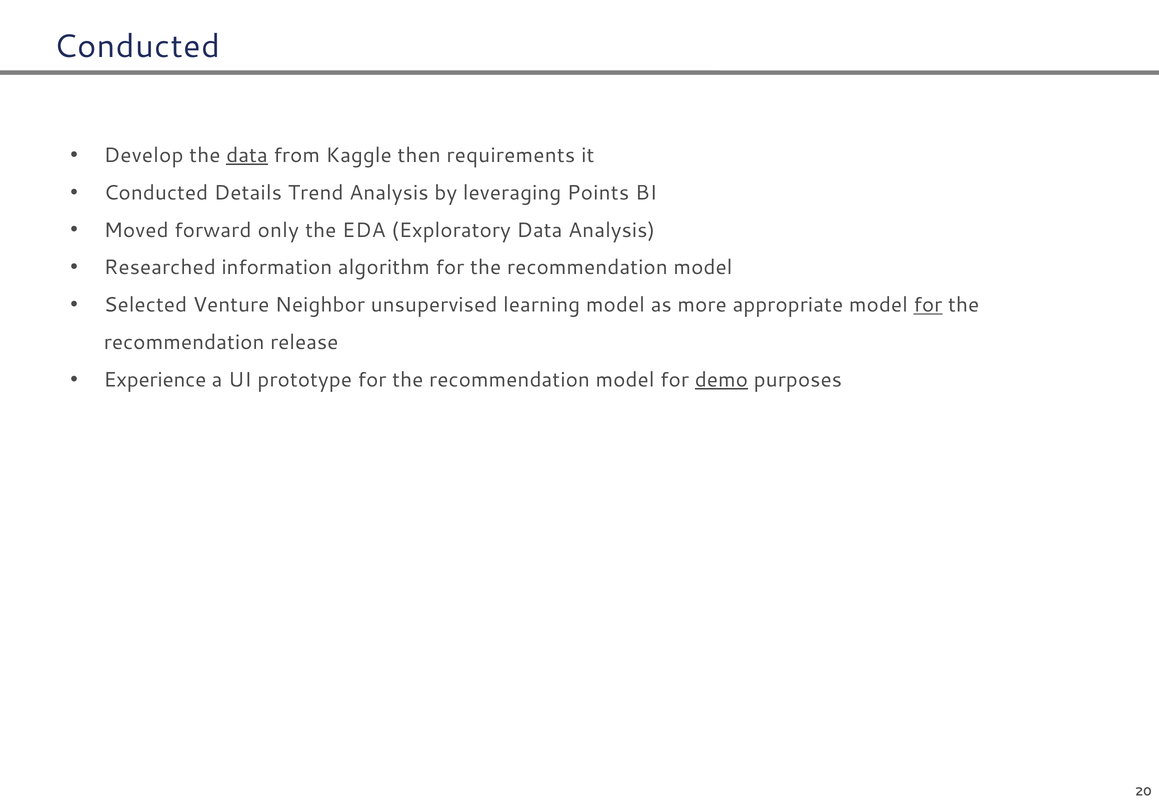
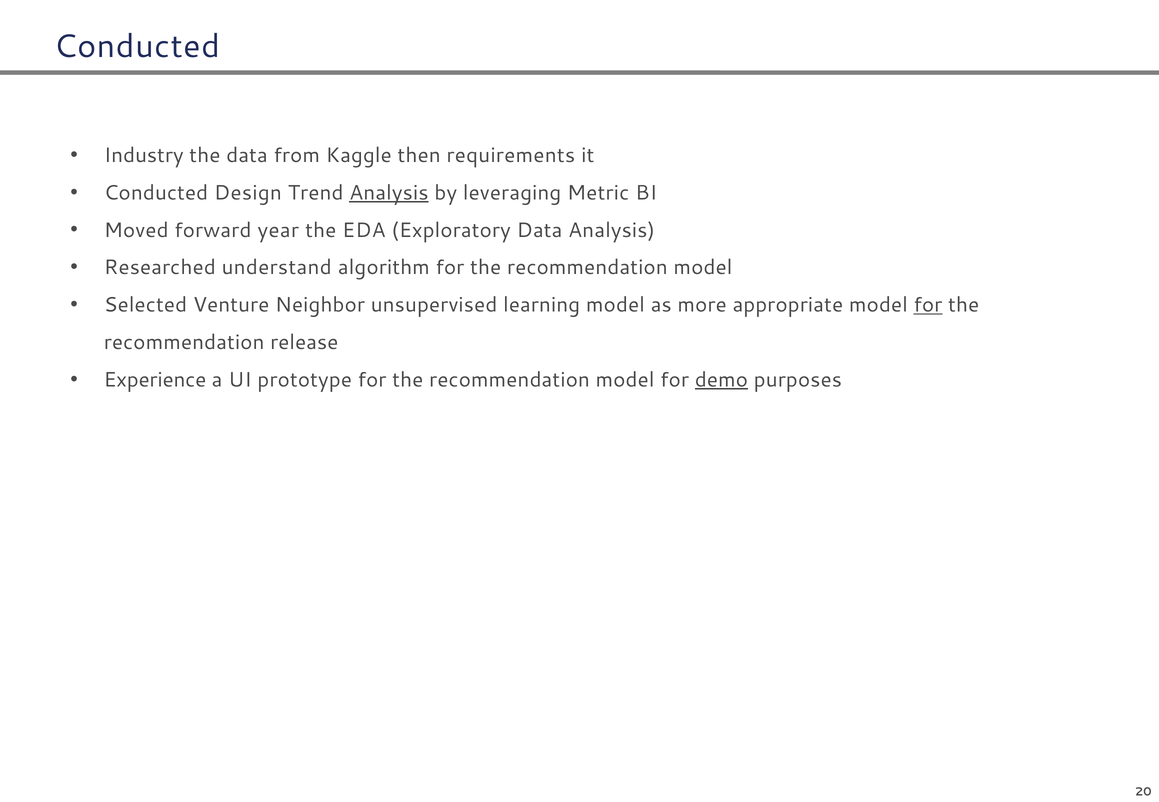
Develop: Develop -> Industry (144, 155)
data underline: present -> none (247, 155)
Details: Details -> Design (248, 193)
Analysis underline: none -> present (389, 193)
Points: Points -> Metric (598, 193)
only: only -> year (278, 230)
information: information -> understand (277, 268)
